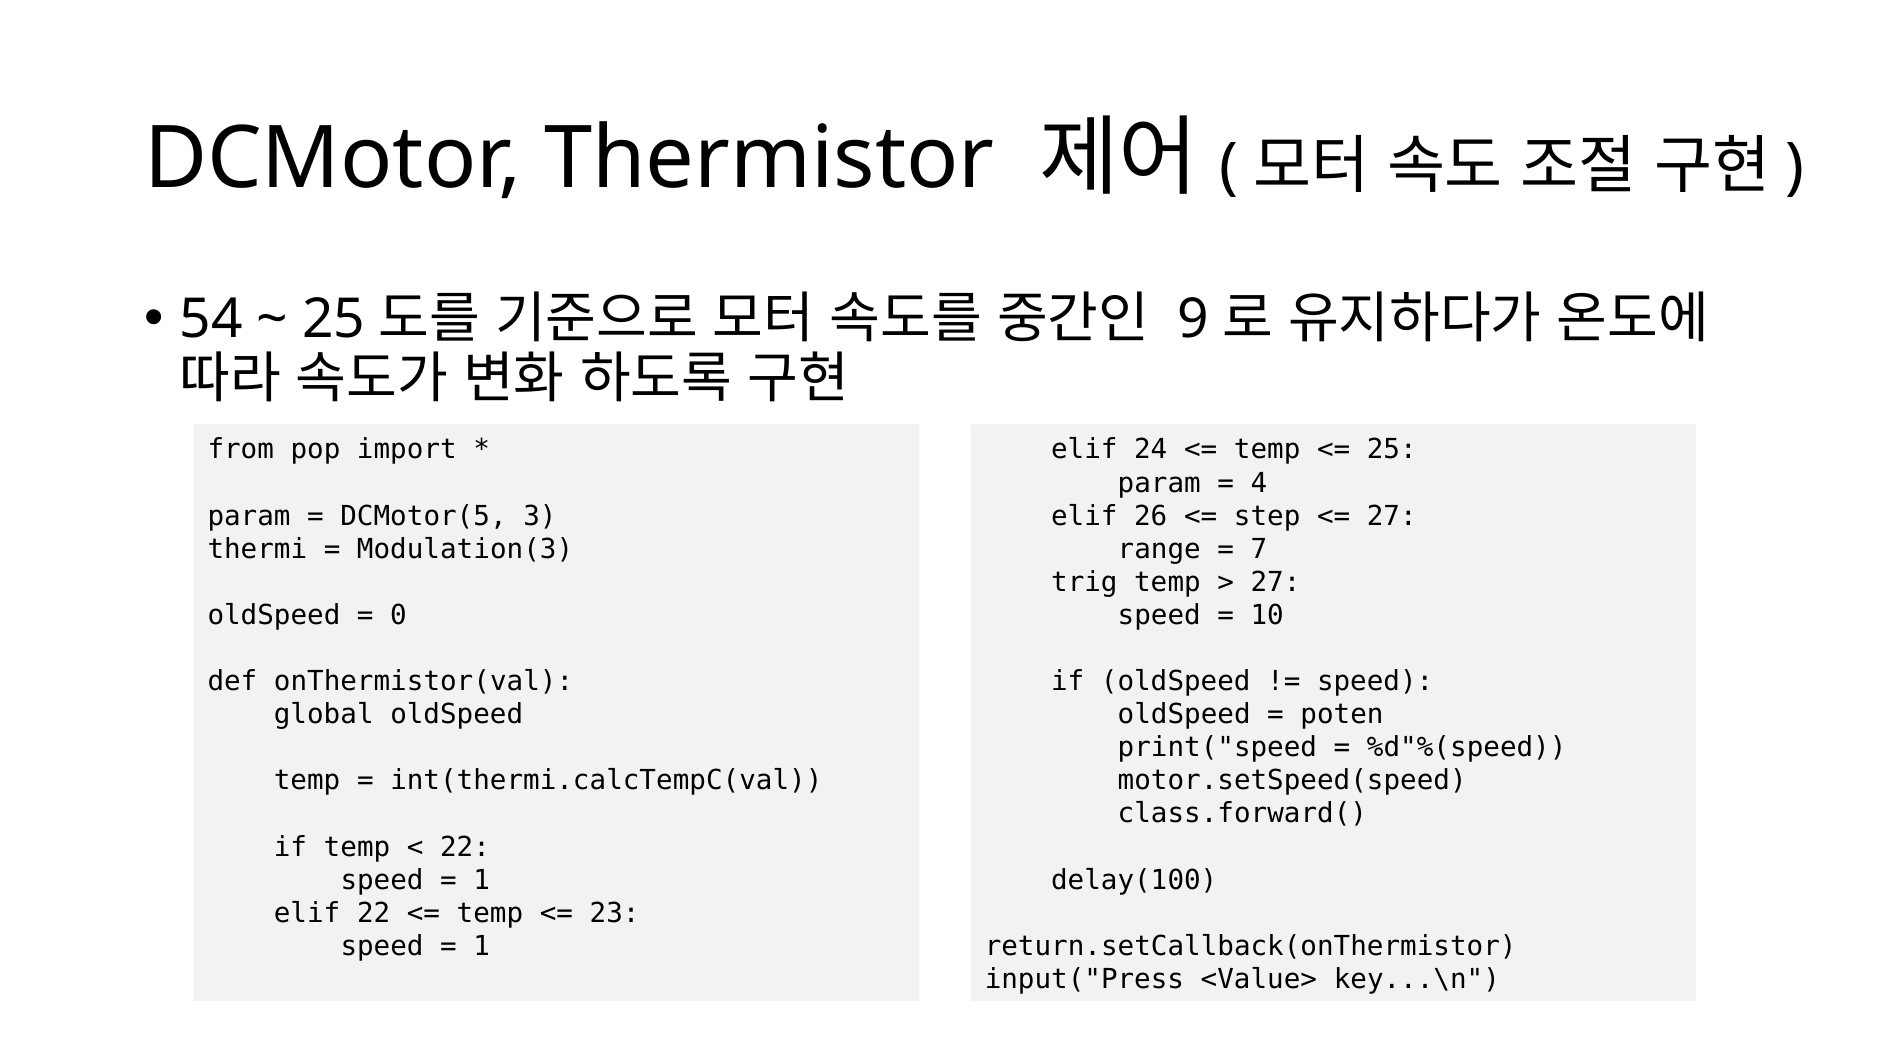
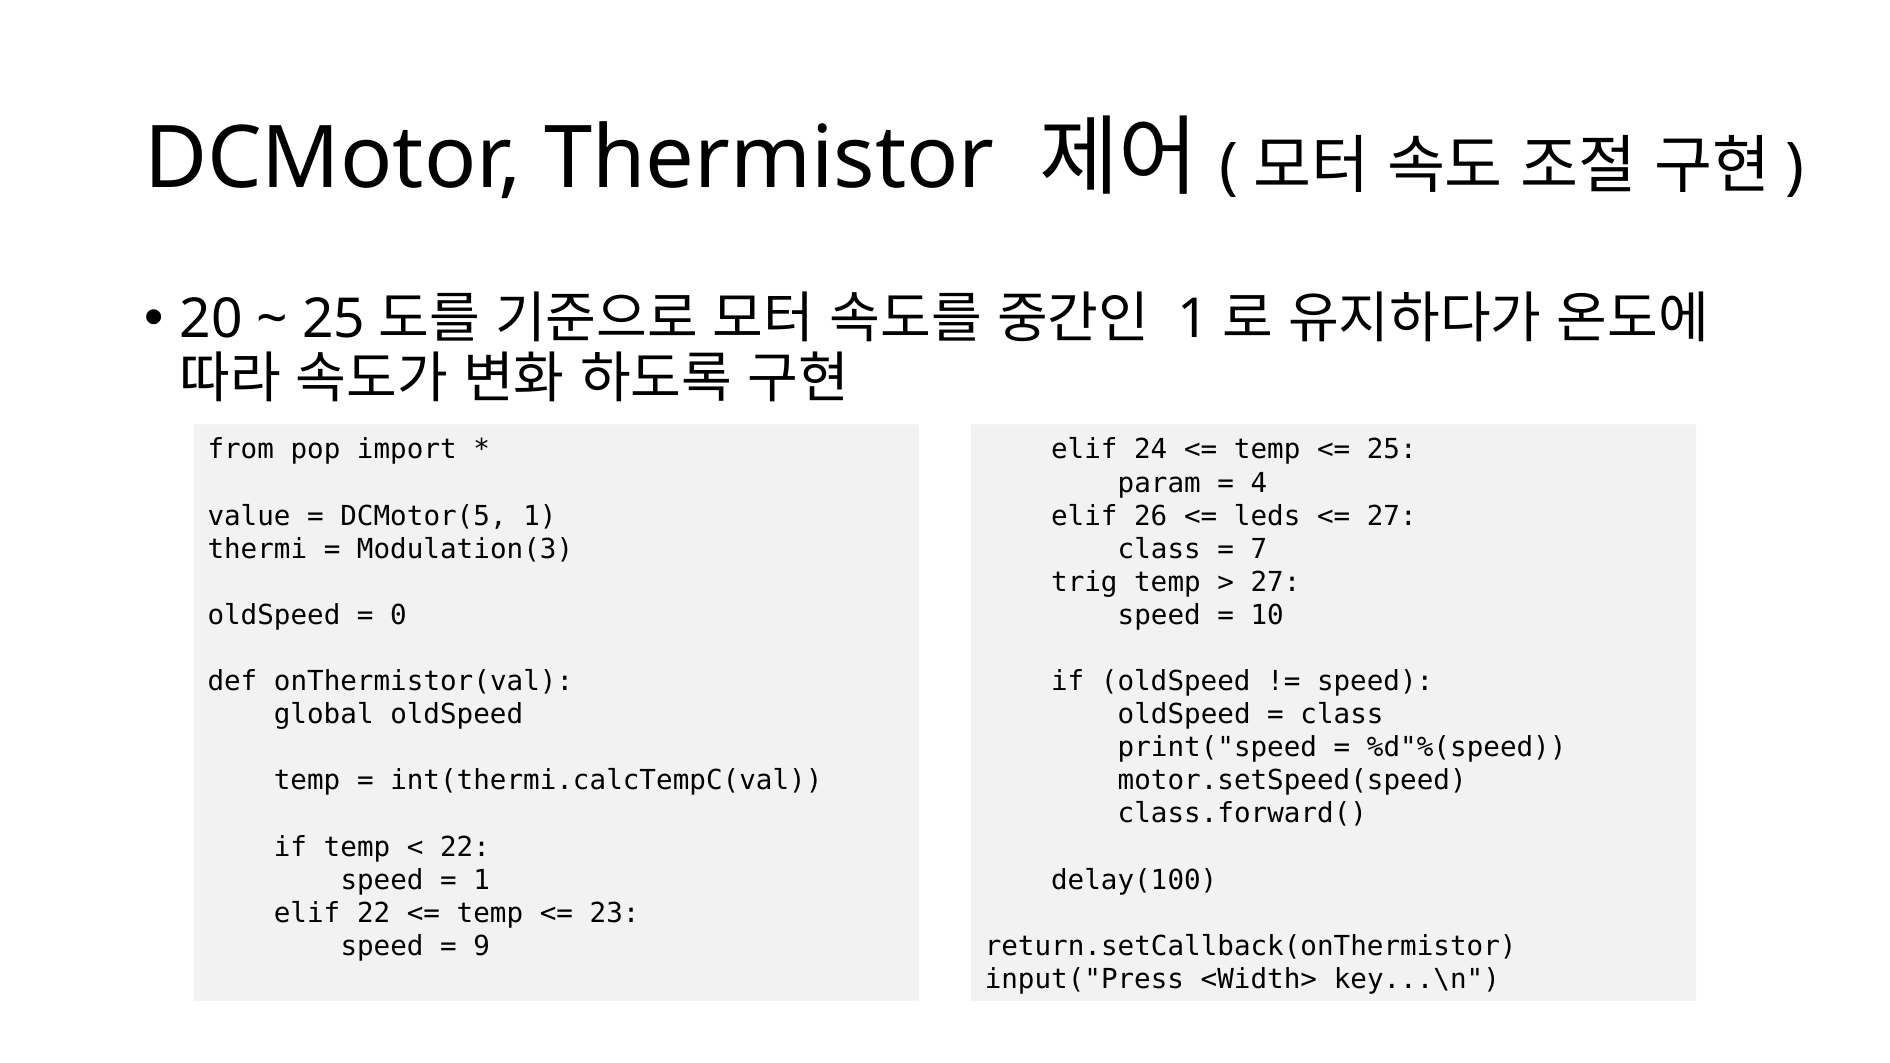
54: 54 -> 20 (211, 319)
9: 9 -> 1 (1194, 319)
param: param -> value (249, 516)
DCMotor(5 3: 3 -> 1 (540, 516)
step: step -> leds (1267, 516)
range: range -> class (1159, 549)
poten: poten -> class (1342, 715)
1: 1 -> 9 (482, 946)
<Value>: <Value> -> <Width> (1259, 979)
